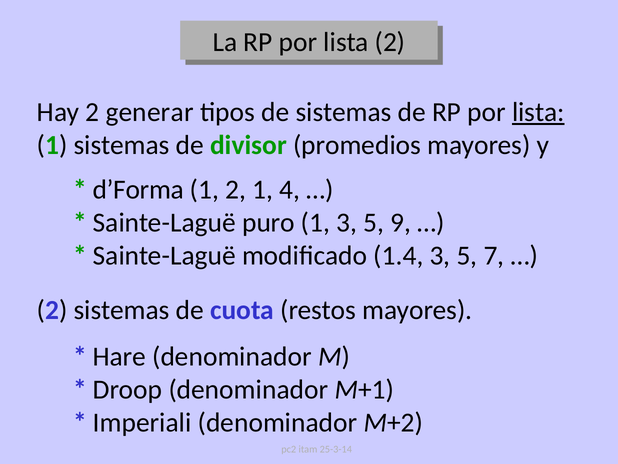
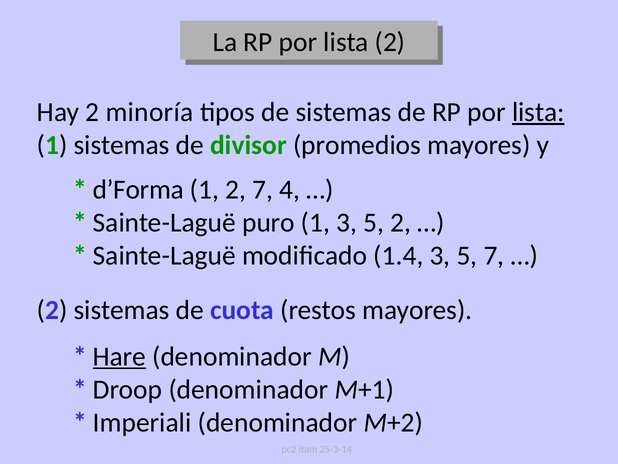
generar: generar -> minoría (150, 112)
2 1: 1 -> 7 (263, 189)
5 9: 9 -> 2 (400, 222)
Hare underline: none -> present (119, 356)
